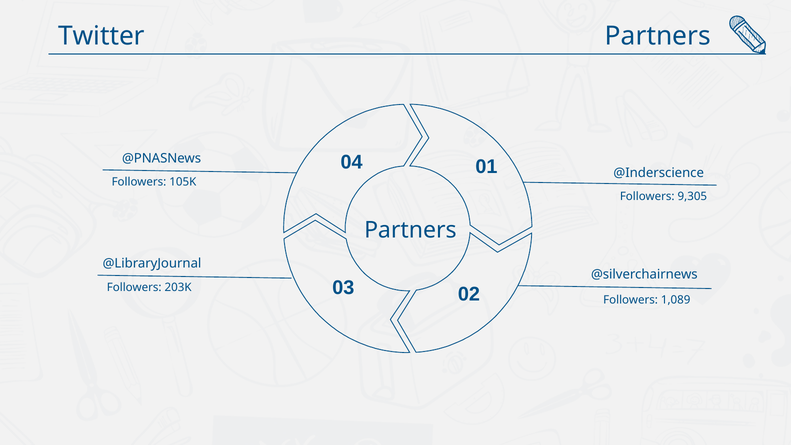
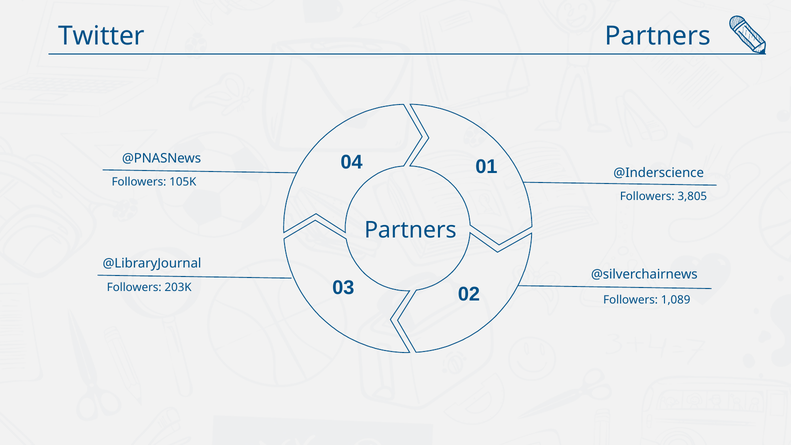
9,305: 9,305 -> 3,805 (692, 196)
